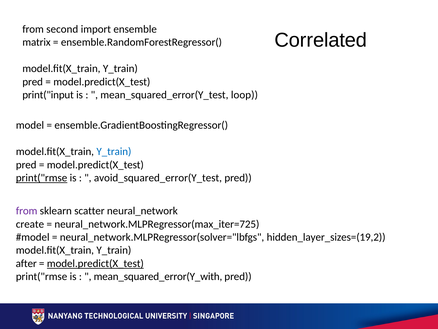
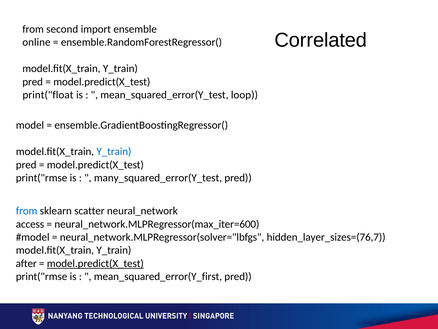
matrix: matrix -> online (36, 42)
print("input: print("input -> print("float (48, 95)
print("rmse underline: present -> none (42, 178)
avoid_squared_error(Y_test: avoid_squared_error(Y_test -> many_squared_error(Y_test (158, 178)
from colour: purple -> blue (27, 211)
create: create -> access (30, 224)
neural_network.MLPRegressor(max_iter=725: neural_network.MLPRegressor(max_iter=725 -> neural_network.MLPRegressor(max_iter=600 (157, 224)
hidden_layer_sizes=(19,2: hidden_layer_sizes=(19,2 -> hidden_layer_sizes=(76,7 (326, 237)
mean_squared_error(Y_with: mean_squared_error(Y_with -> mean_squared_error(Y_first (158, 276)
